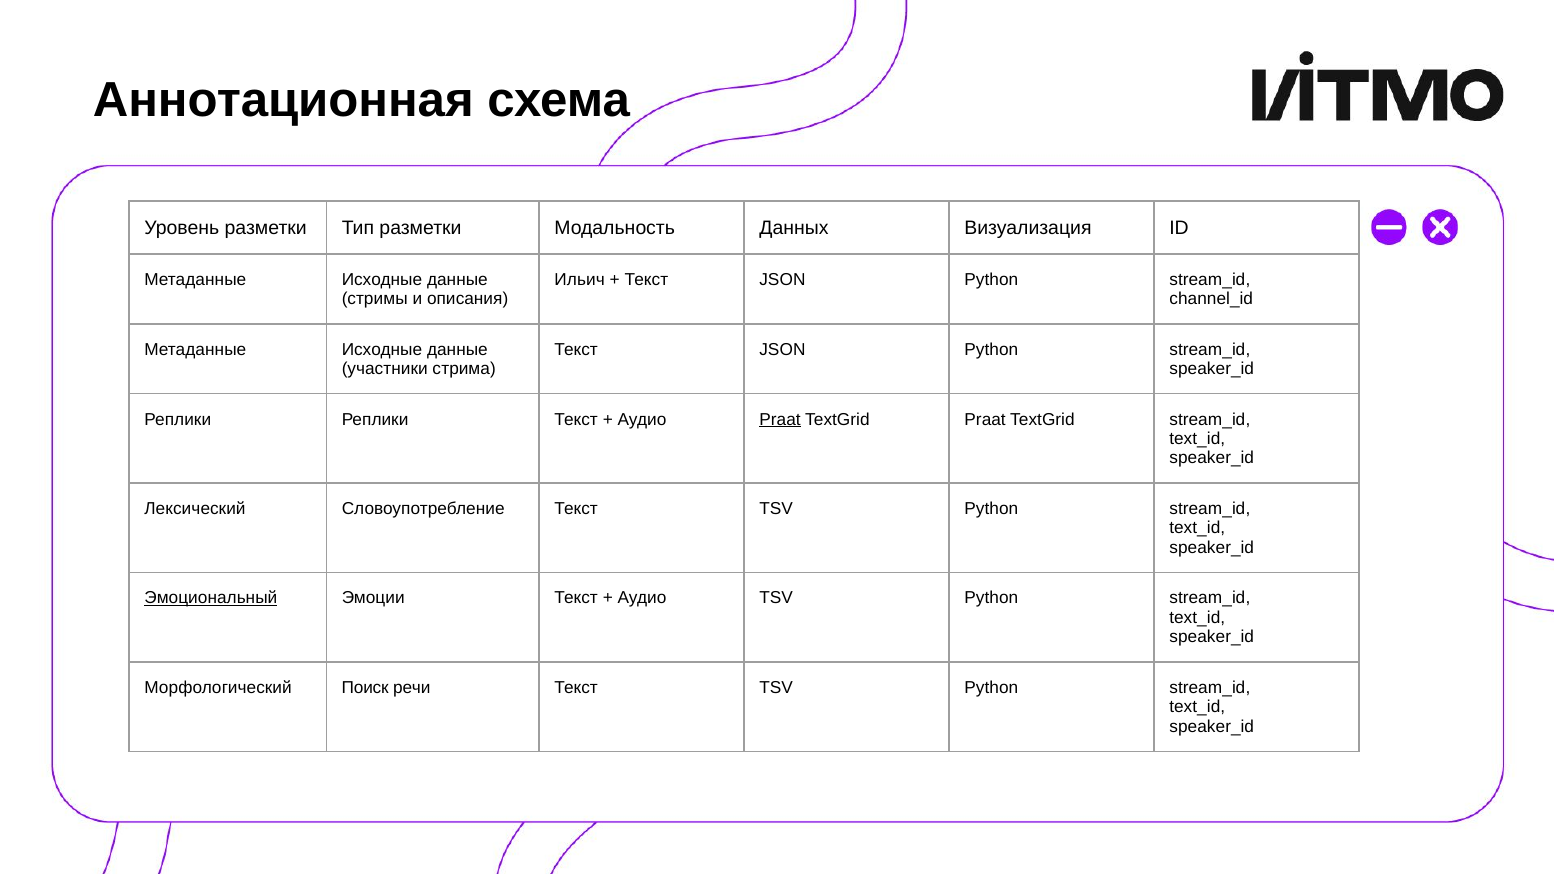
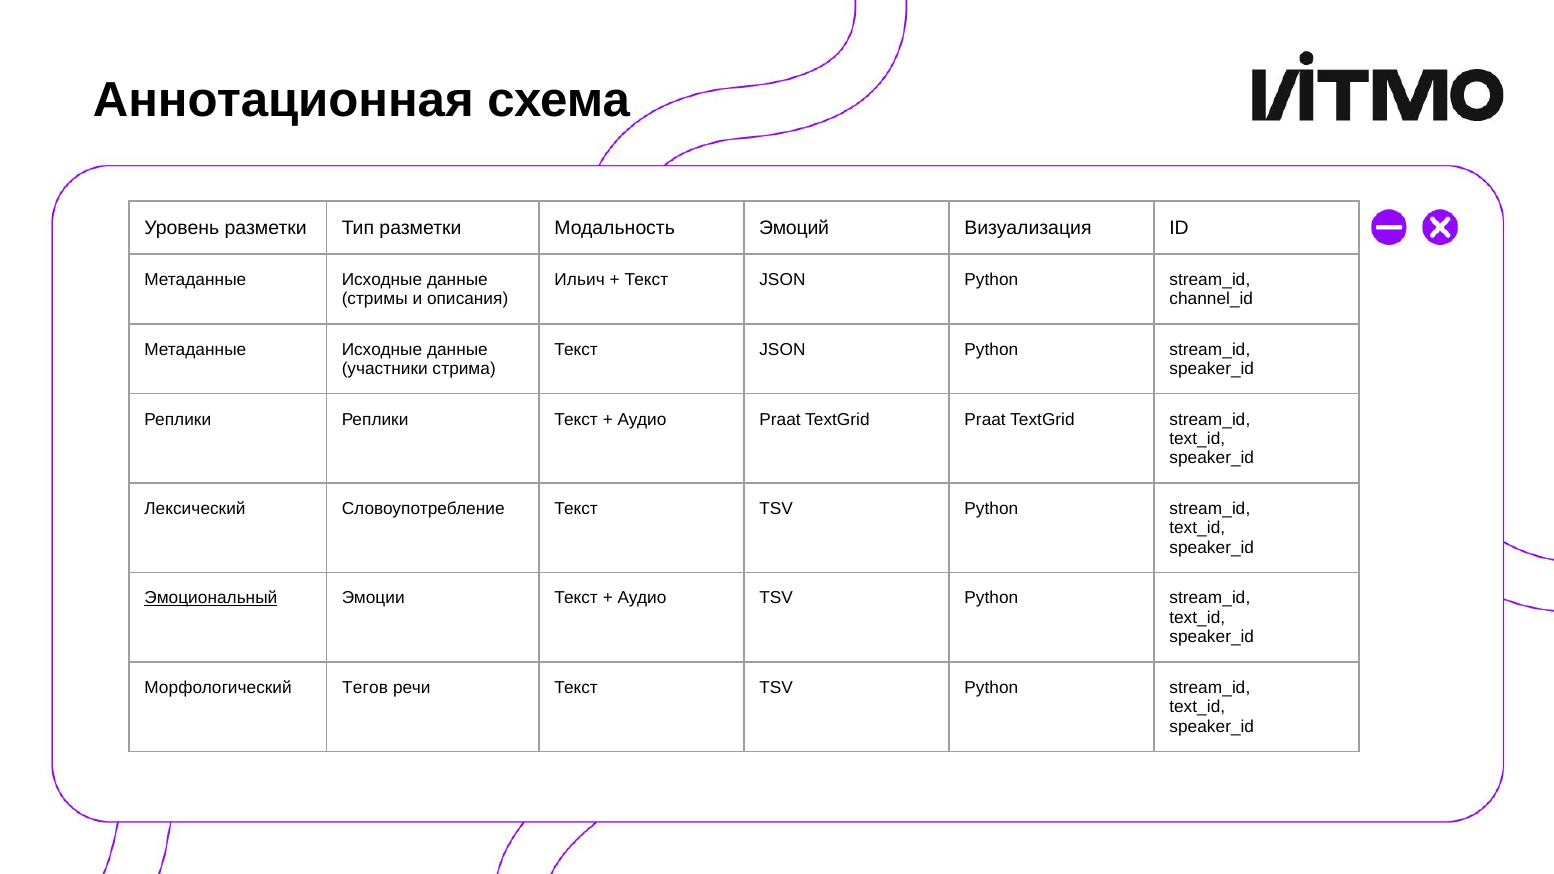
Данных: Данных -> Эмоций (794, 228)
Praat underline: present -> none (780, 419)
Поиск: Поиск -> Тегов (365, 688)
